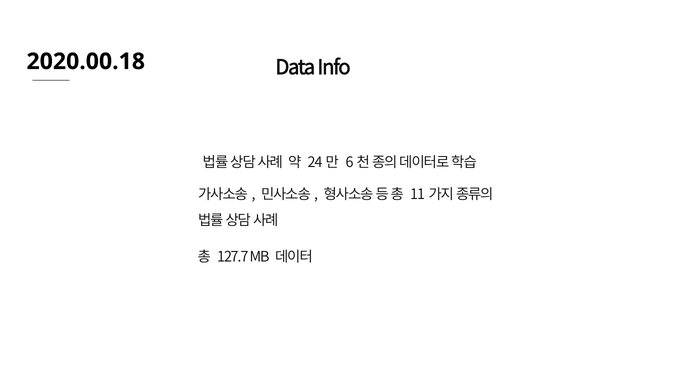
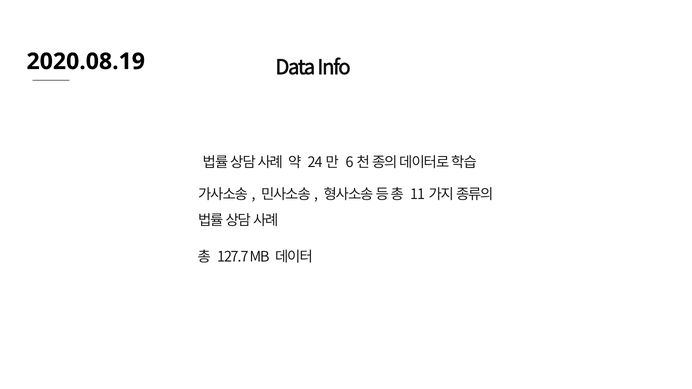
2020.00.18: 2020.00.18 -> 2020.08.19 (86, 62)
